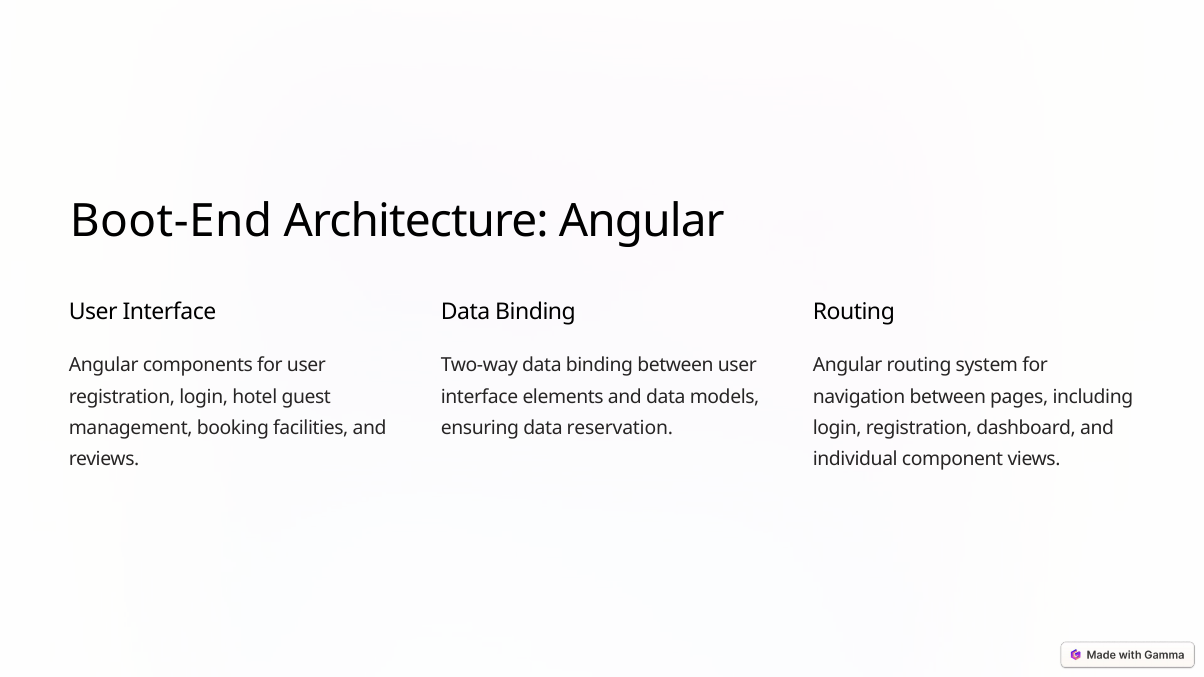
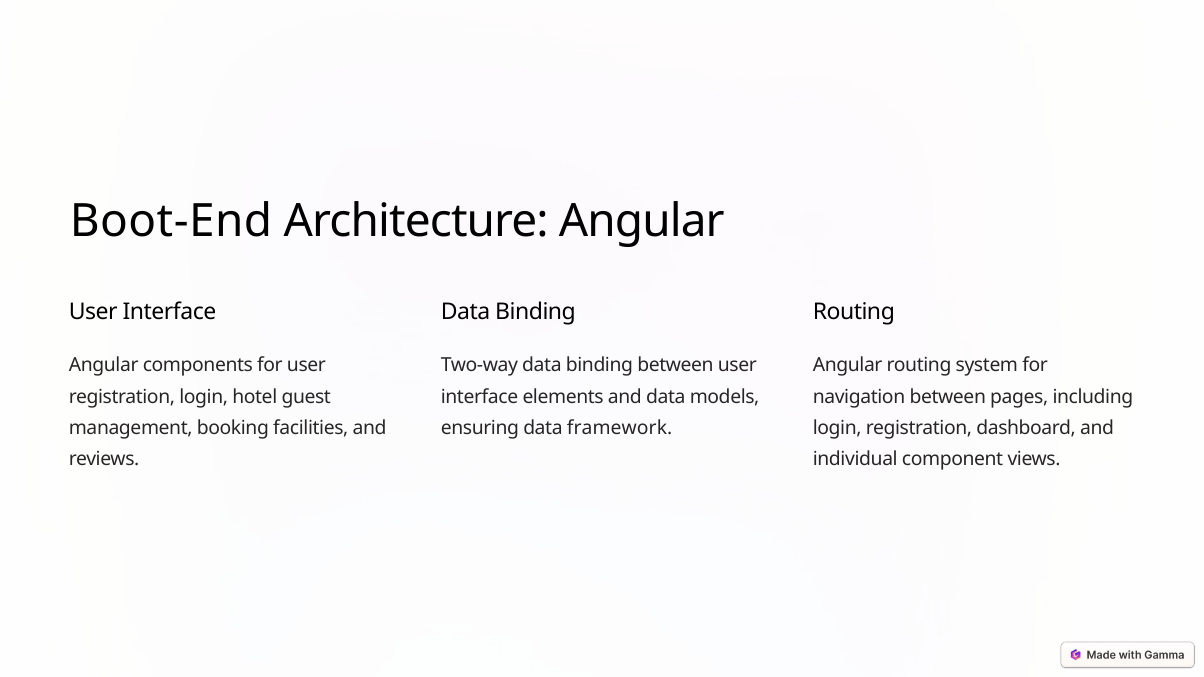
reservation: reservation -> framework (620, 428)
